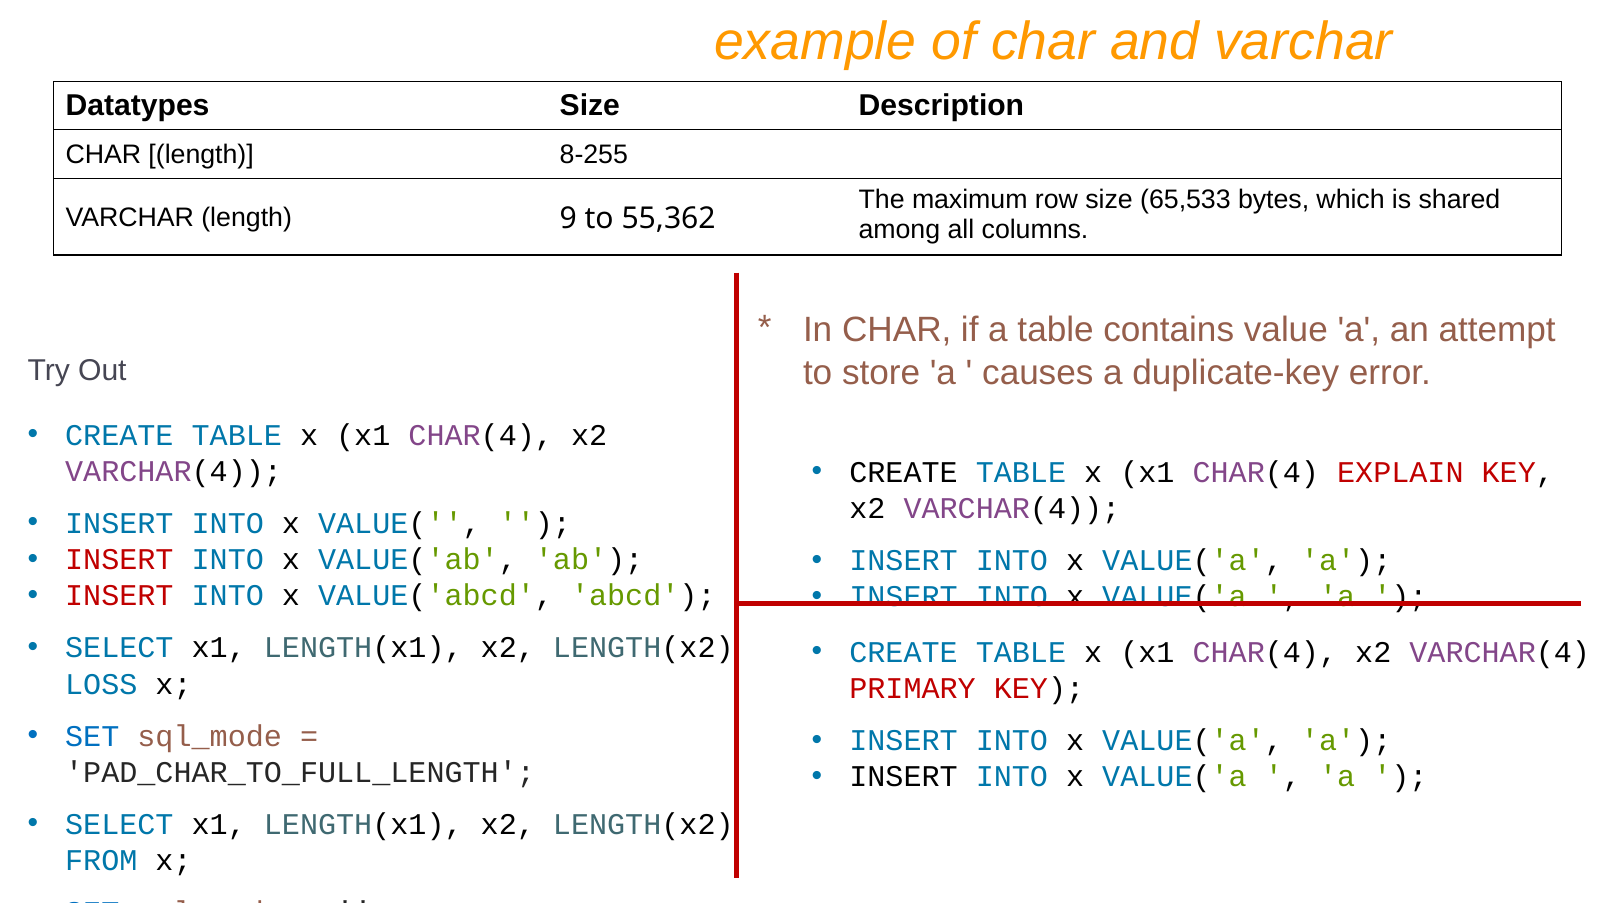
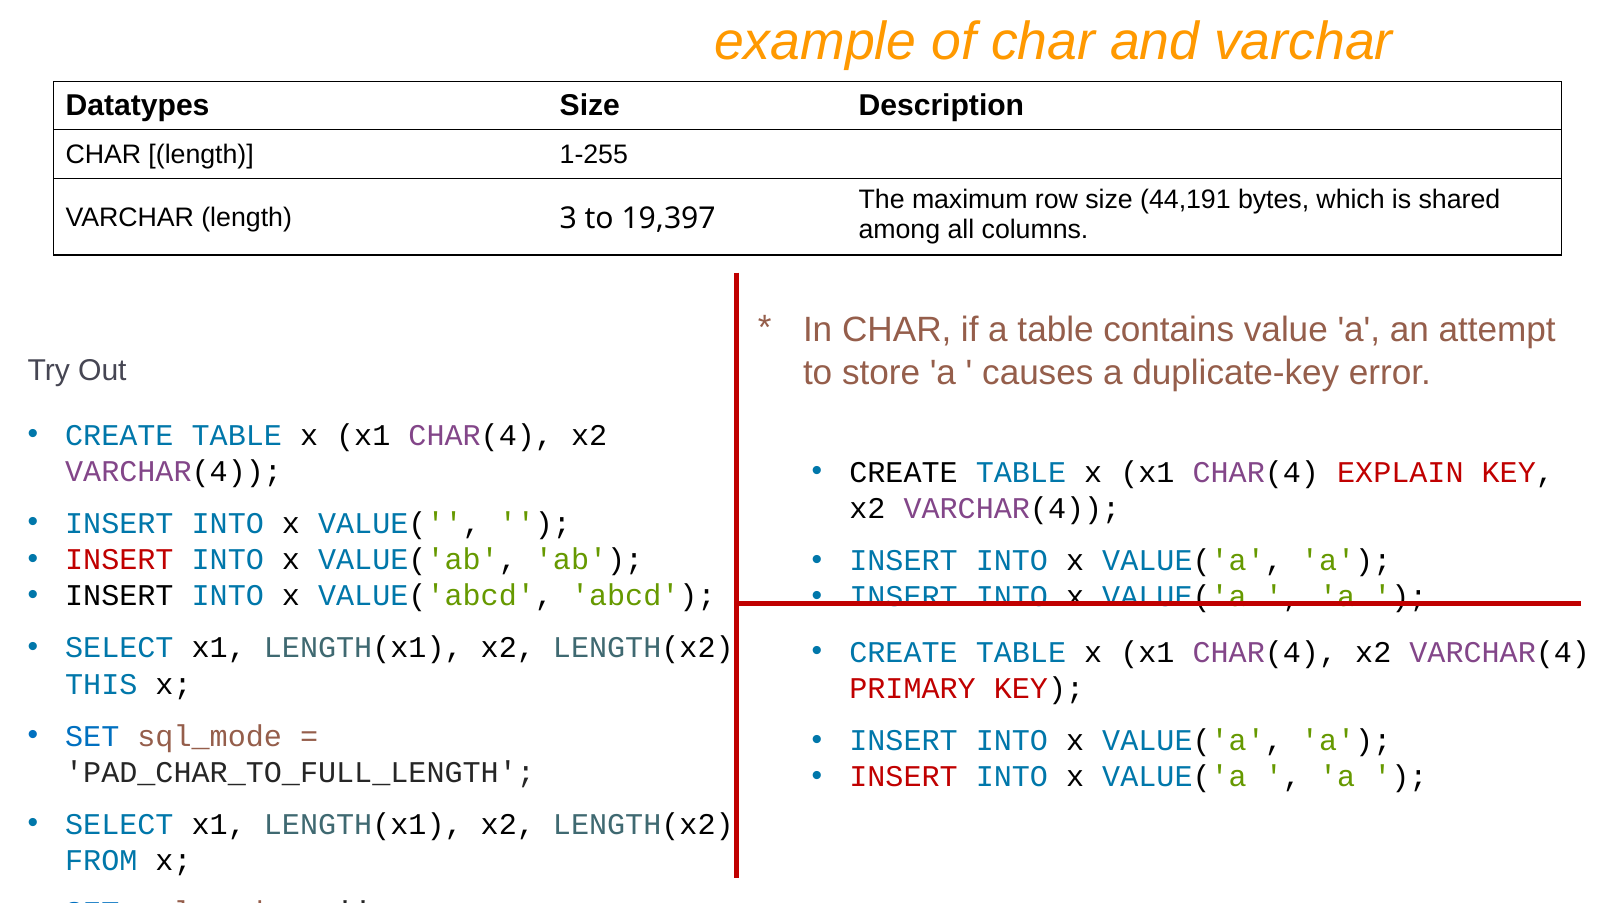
8-255: 8-255 -> 1-255 (594, 155)
65,533: 65,533 -> 44,191 (1185, 200)
9: 9 -> 3 (568, 219)
55,362: 55,362 -> 19,397 (669, 219)
INSERT colour: red -> black (119, 596)
LOSS: LOSS -> THIS (101, 684)
INSERT colour: black -> red (904, 777)
